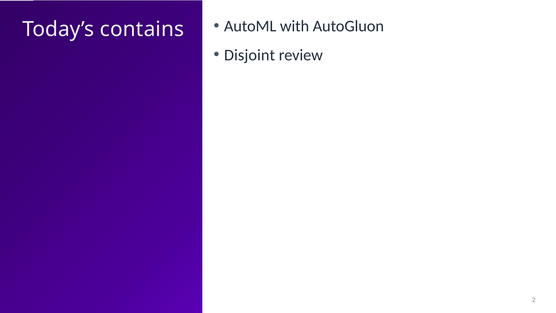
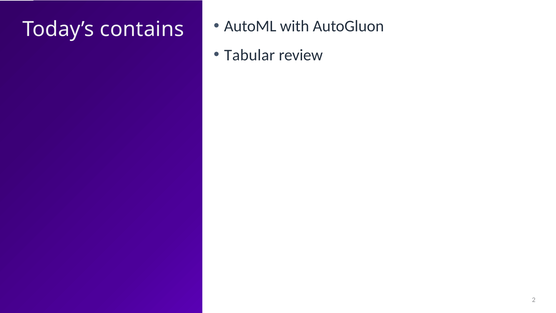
Disjoint: Disjoint -> Tabular (250, 55)
